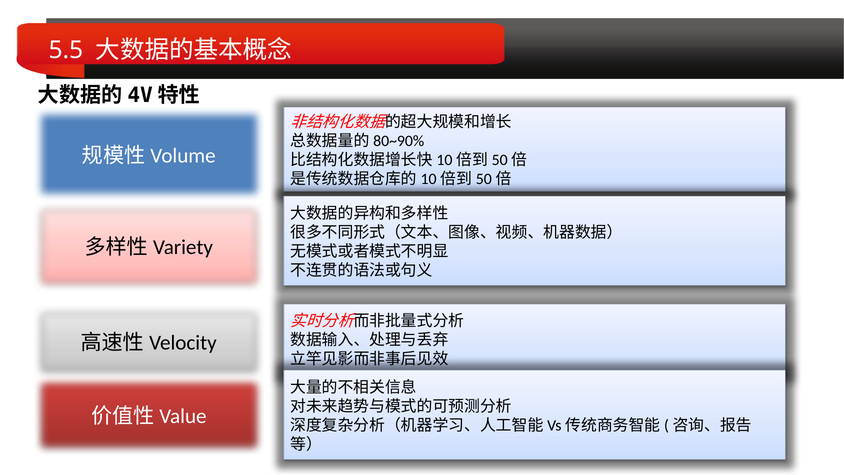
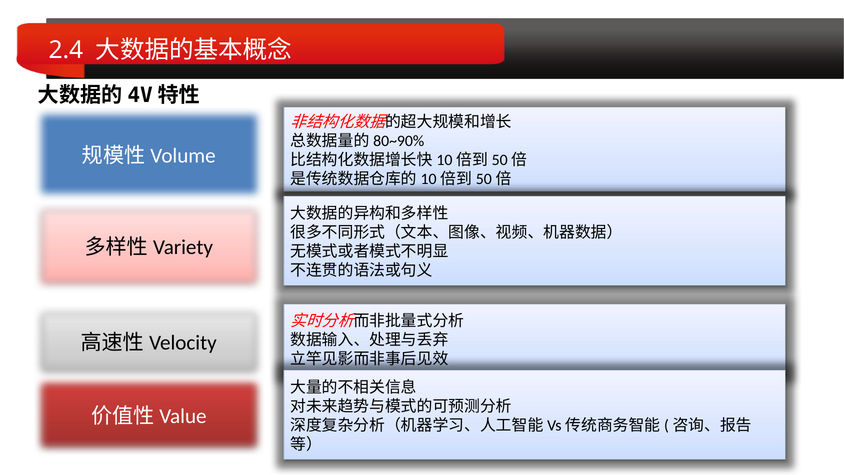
5.5: 5.5 -> 2.4 (66, 50)
